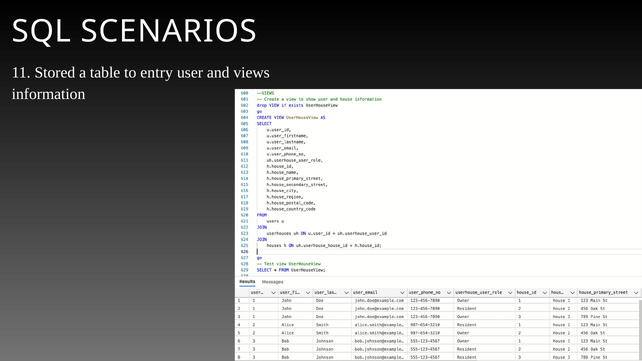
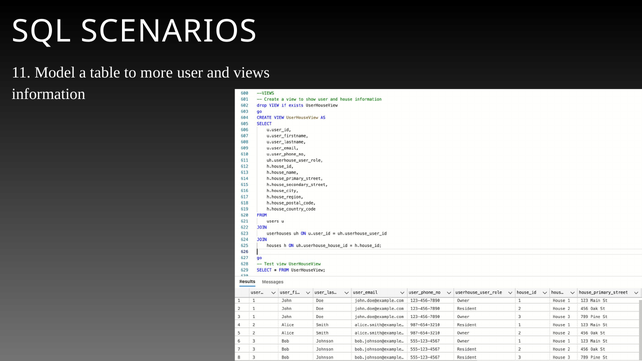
Stored: Stored -> Model (55, 72)
entry: entry -> more (157, 72)
